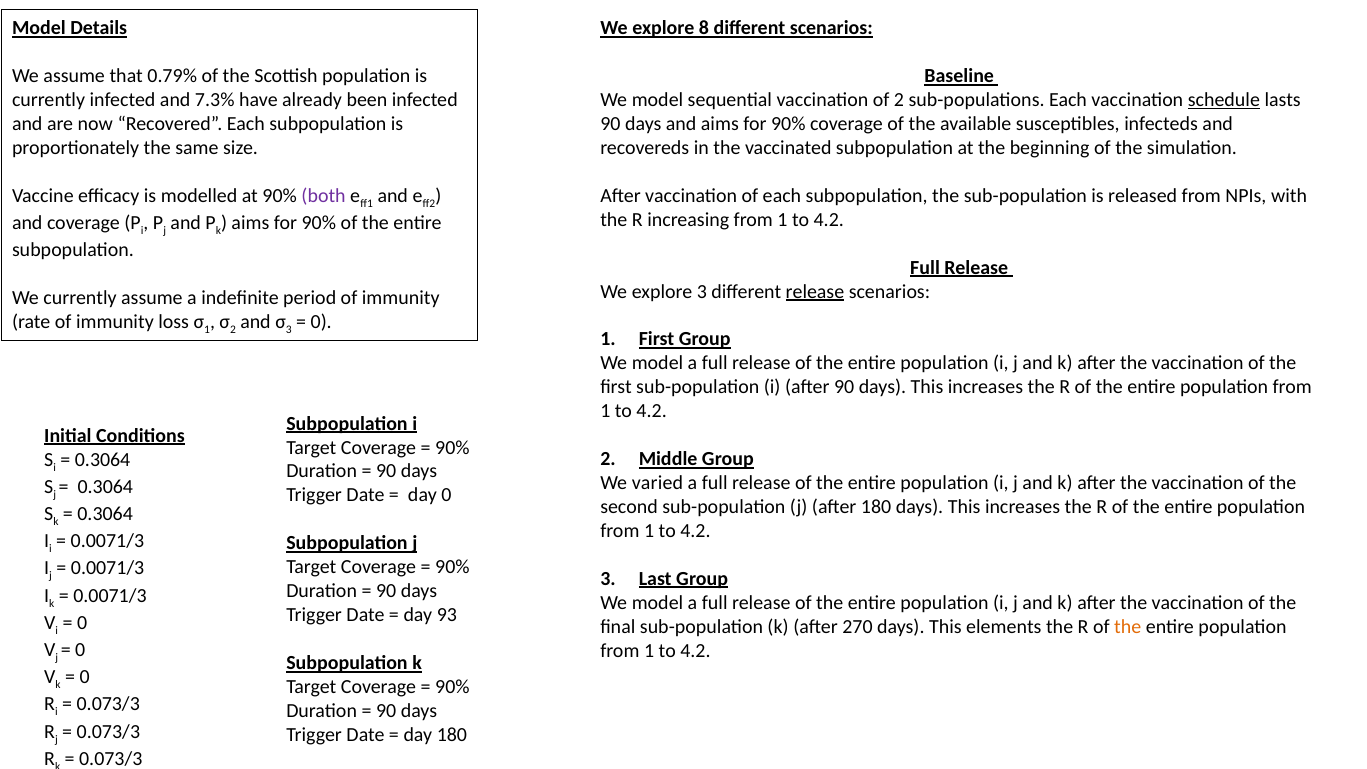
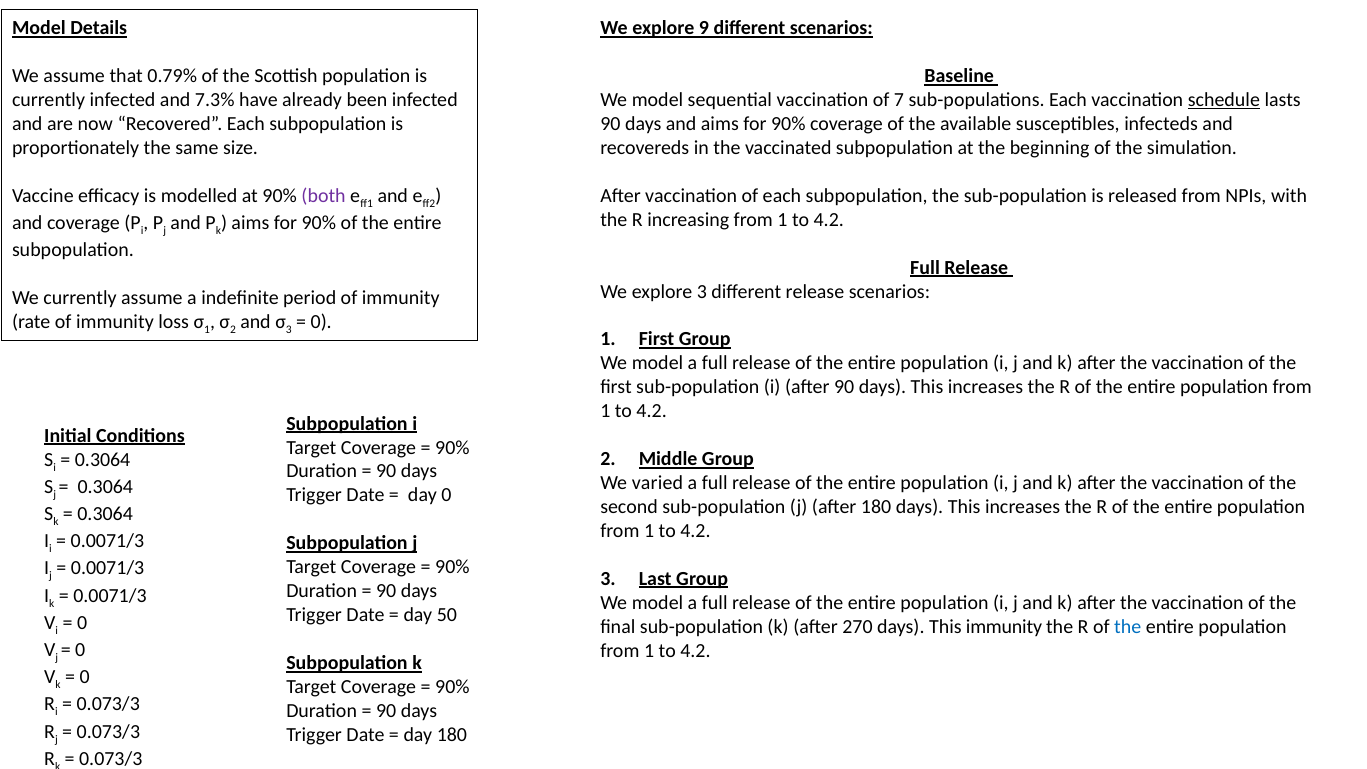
8: 8 -> 9 (704, 28)
of 2: 2 -> 7 (899, 100)
release underline: present -> none (815, 291)
93: 93 -> 50 (447, 615)
This elements: elements -> immunity (1004, 627)
the colour: orange -> blue (1128, 627)
